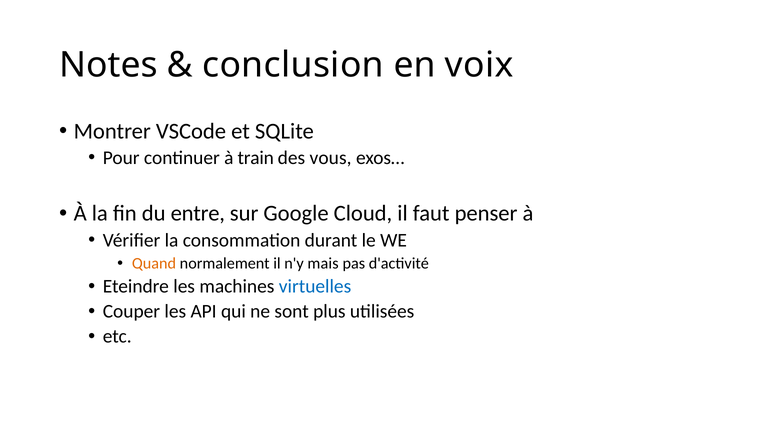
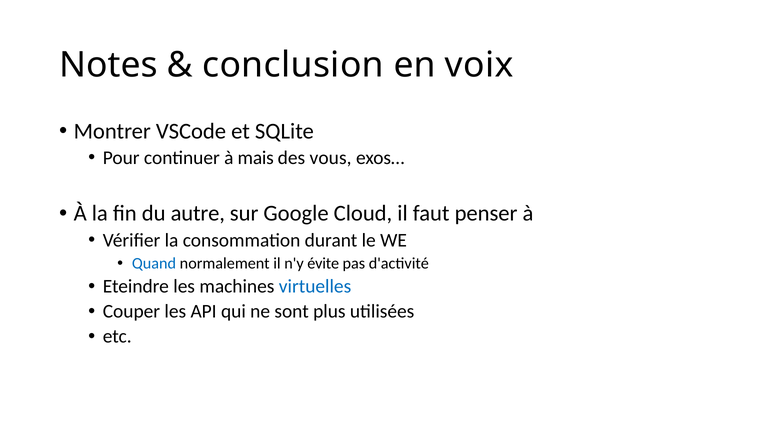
train: train -> mais (256, 158)
entre: entre -> autre (198, 214)
Quand colour: orange -> blue (154, 264)
mais: mais -> évite (323, 264)
